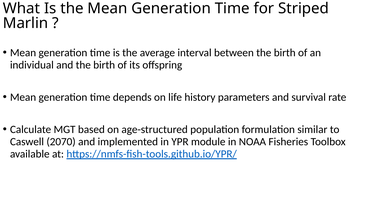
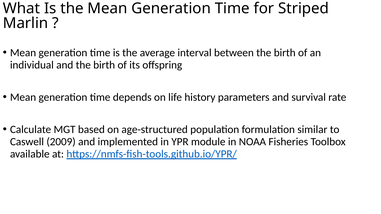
2070: 2070 -> 2009 (61, 142)
